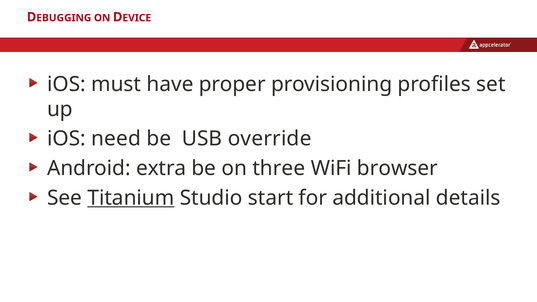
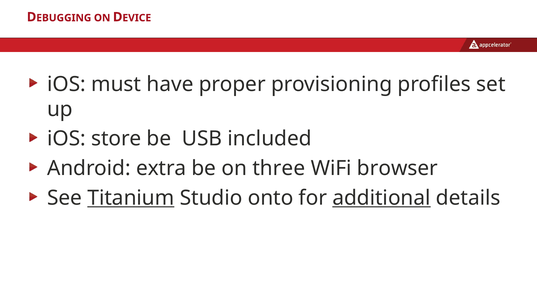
need: need -> store (116, 139)
override: override -> included (270, 139)
start: start -> onto (271, 198)
additional underline: none -> present (382, 198)
